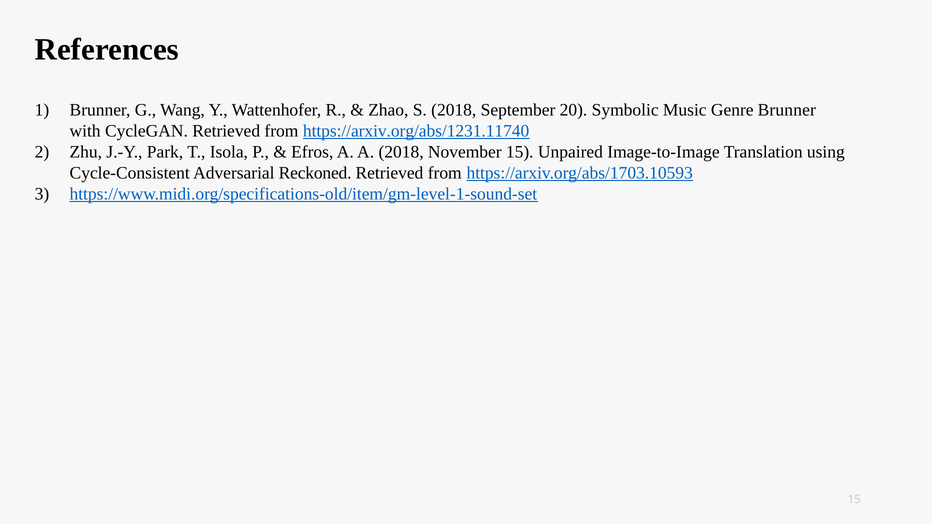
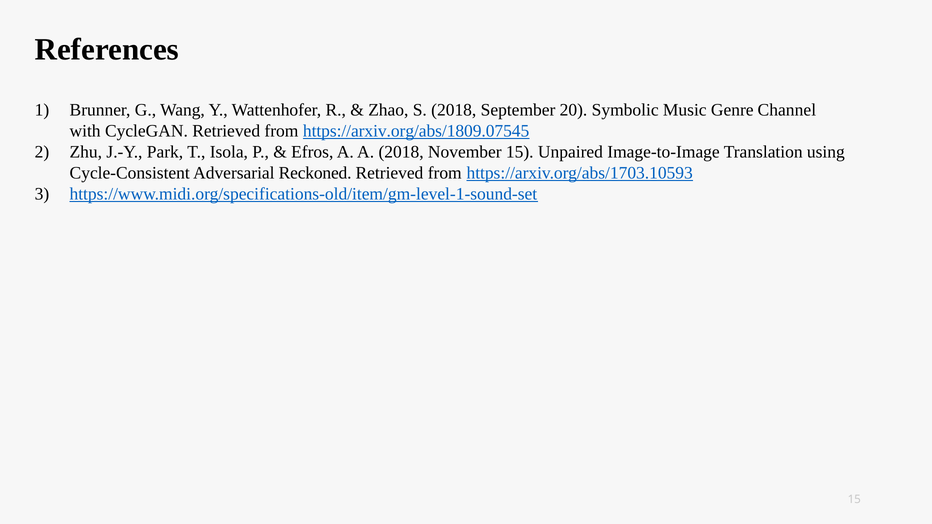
Genre Brunner: Brunner -> Channel (787, 110)
https://arxiv.org/abs/1231.11740: https://arxiv.org/abs/1231.11740 -> https://arxiv.org/abs/1809.07545 (416, 131)
